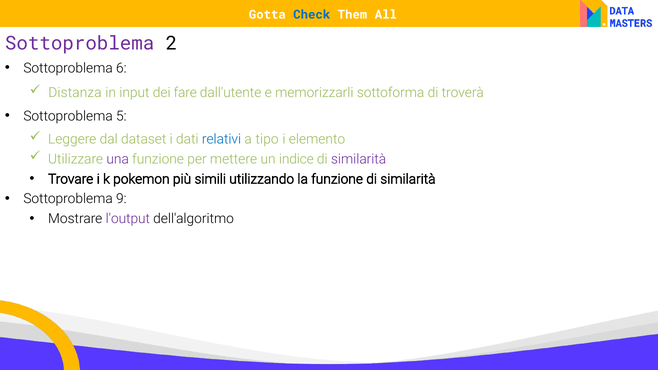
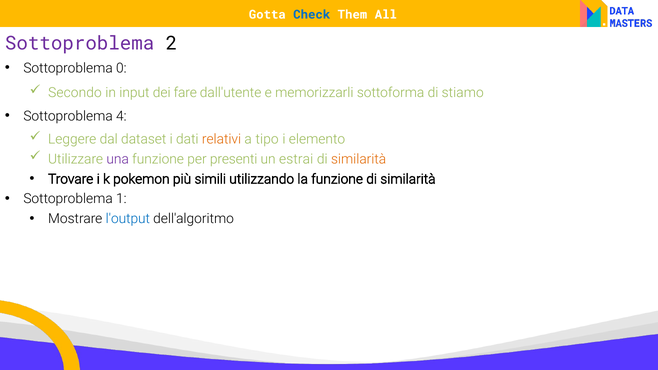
6: 6 -> 0 (121, 68)
Distanza: Distanza -> Secondo (75, 93)
troverà: troverà -> stiamo (463, 93)
5: 5 -> 4 (121, 116)
relativi colour: blue -> orange (222, 139)
mettere: mettere -> presenti (234, 159)
indice: indice -> estrai (296, 159)
similarità colour: purple -> orange (359, 159)
9: 9 -> 1 (121, 199)
l'output colour: purple -> blue (128, 219)
